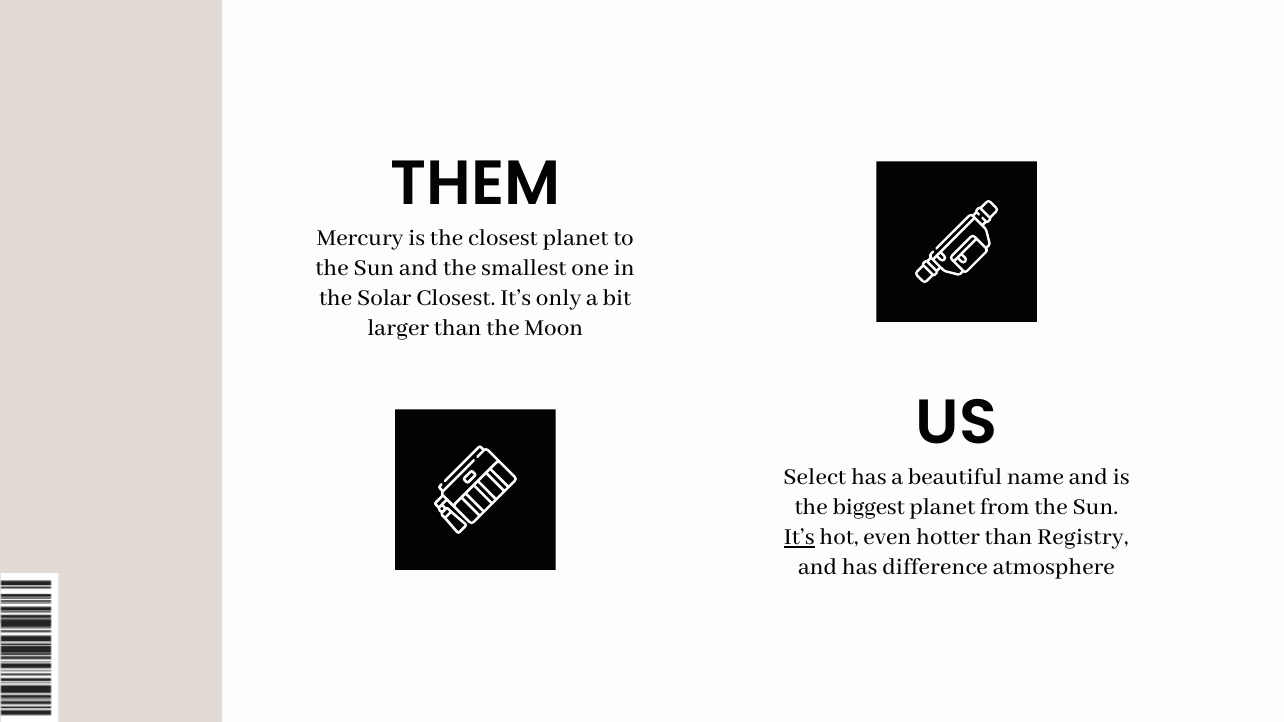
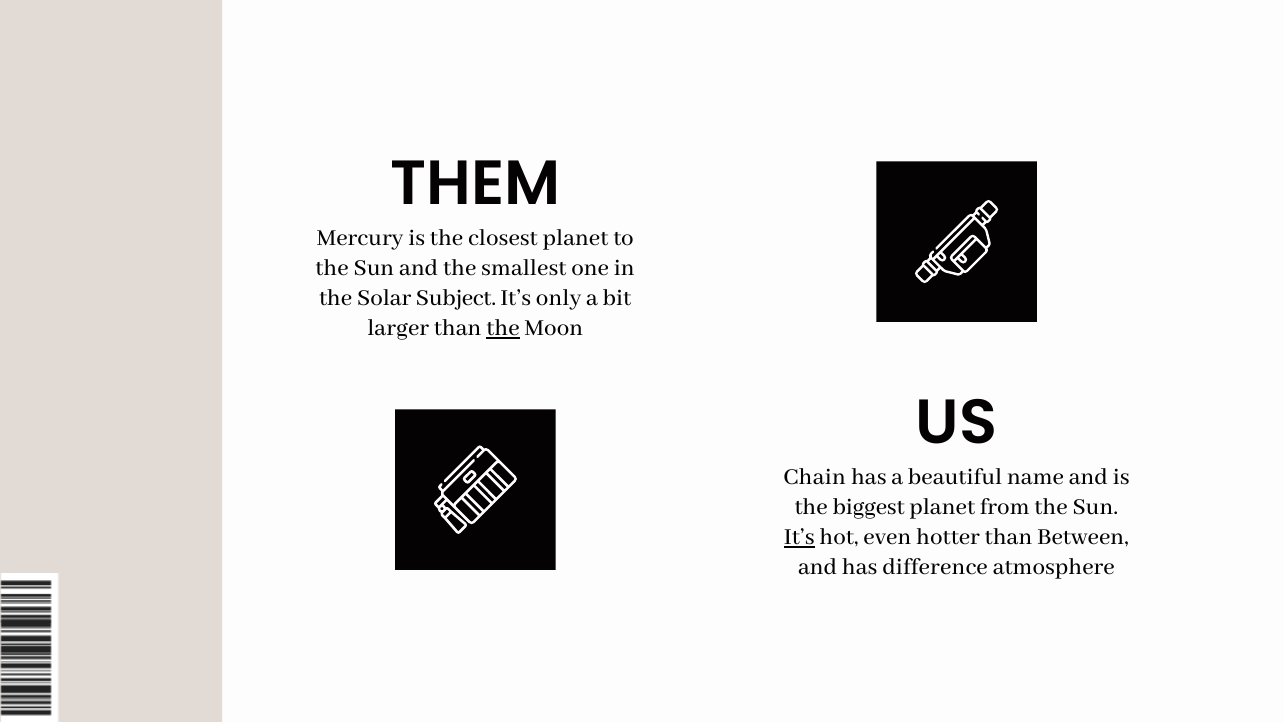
Solar Closest: Closest -> Subject (456, 298)
the underline: none -> present (503, 328)
Select: Select -> Chain (815, 476)
Registry: Registry -> Between (1083, 536)
